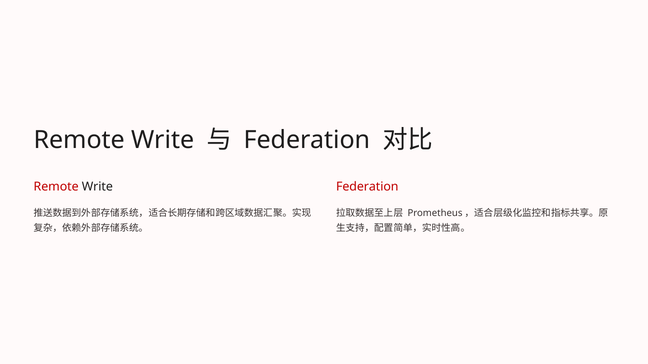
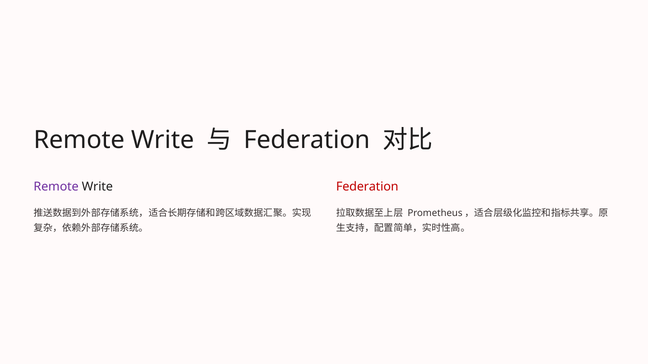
Remote colour: red -> purple (56, 187)
